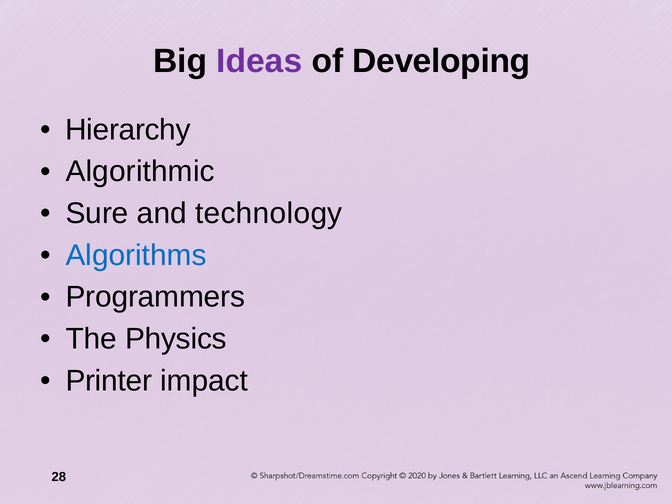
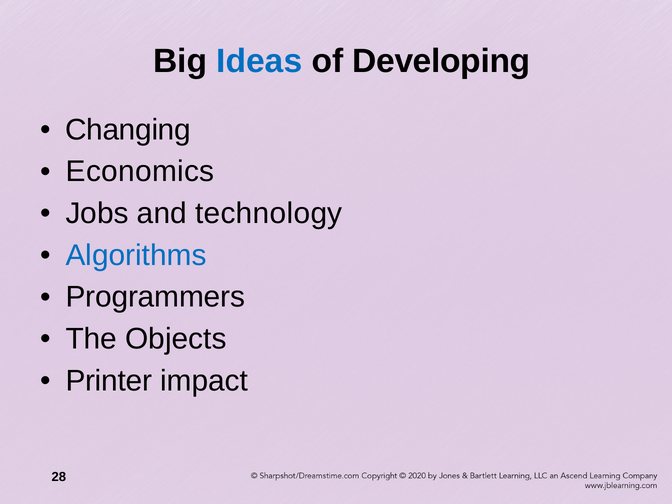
Ideas colour: purple -> blue (259, 61)
Hierarchy: Hierarchy -> Changing (128, 130)
Algorithmic: Algorithmic -> Economics (140, 172)
Sure: Sure -> Jobs (97, 213)
Physics: Physics -> Objects (176, 339)
